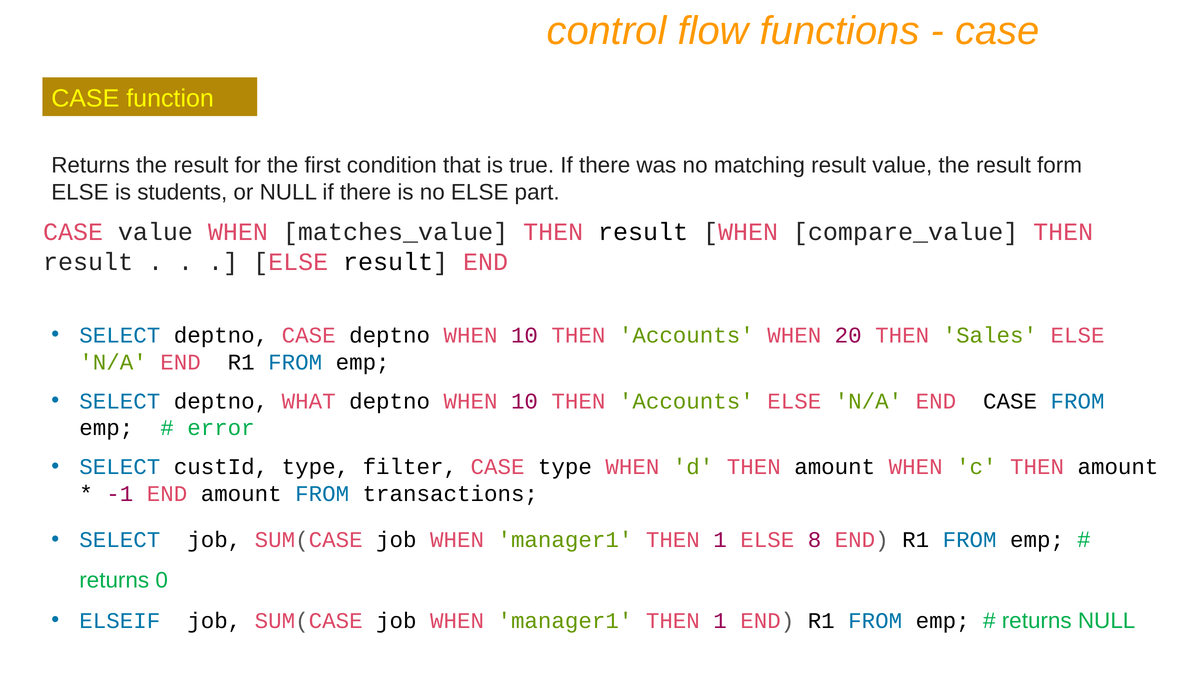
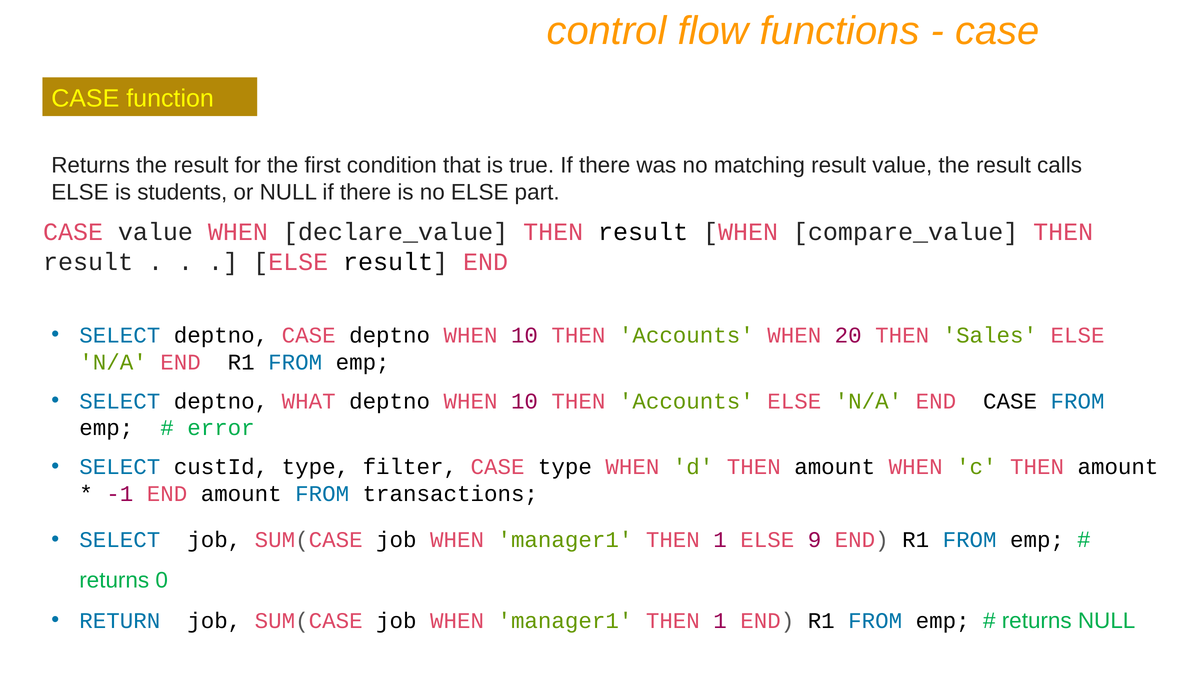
form: form -> calls (1060, 166)
matches_value: matches_value -> declare_value (396, 232)
8: 8 -> 9 (815, 540)
ELSEIF: ELSEIF -> RETURN (120, 621)
